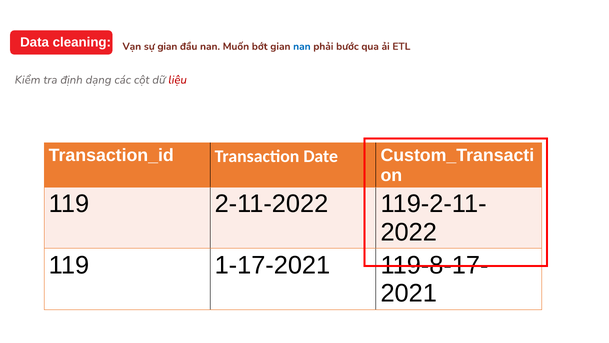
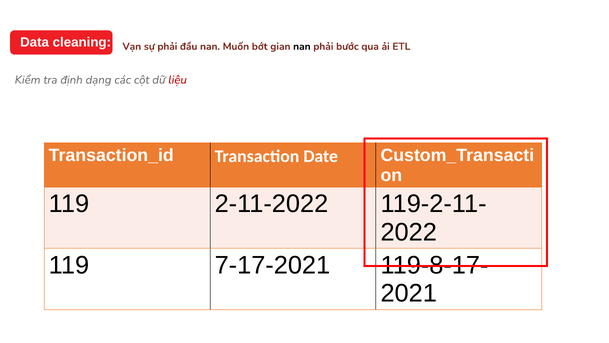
sự gian: gian -> phải (167, 46)
nan colour: blue -> black (302, 46)
1-17-2021: 1-17-2021 -> 7-17-2021 (272, 265)
